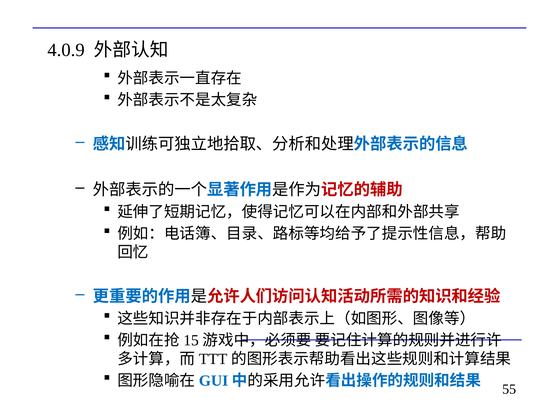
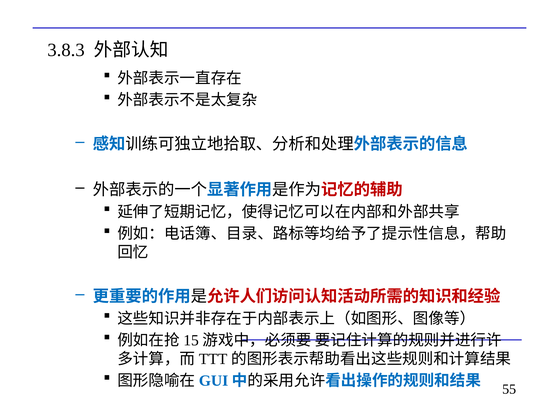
4.0.9: 4.0.9 -> 3.8.3 (66, 50)
